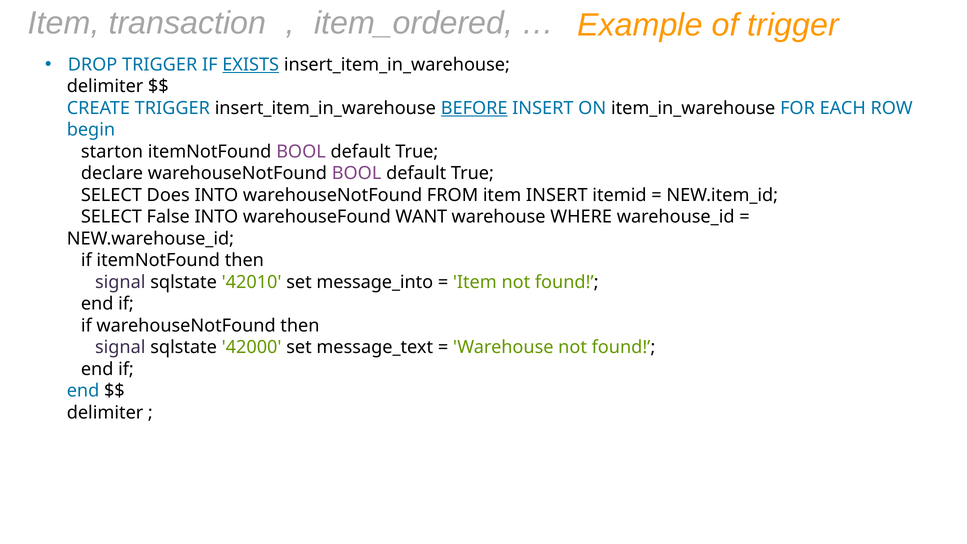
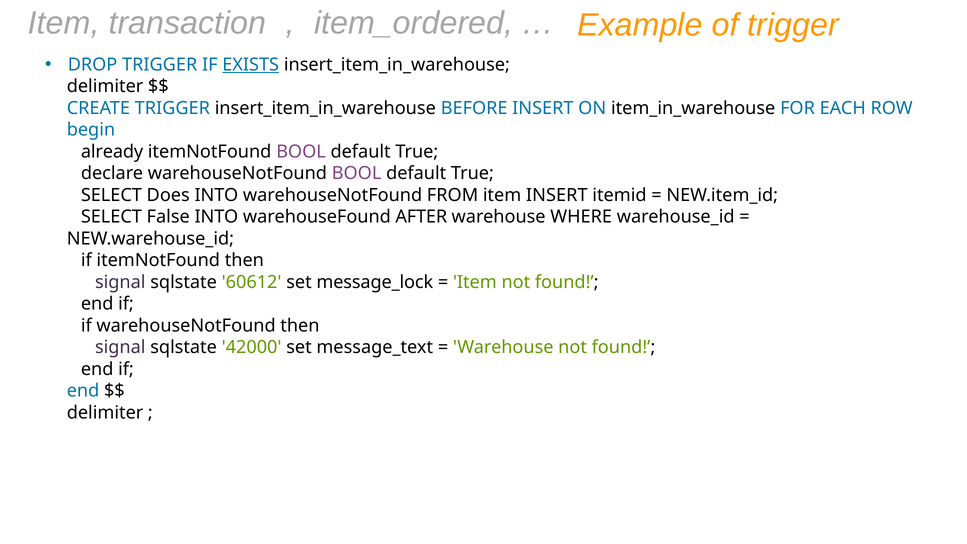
BEFORE underline: present -> none (474, 108)
starton: starton -> already (112, 152)
WANT: WANT -> AFTER (421, 217)
42010: 42010 -> 60612 (252, 282)
message_into: message_into -> message_lock (375, 282)
